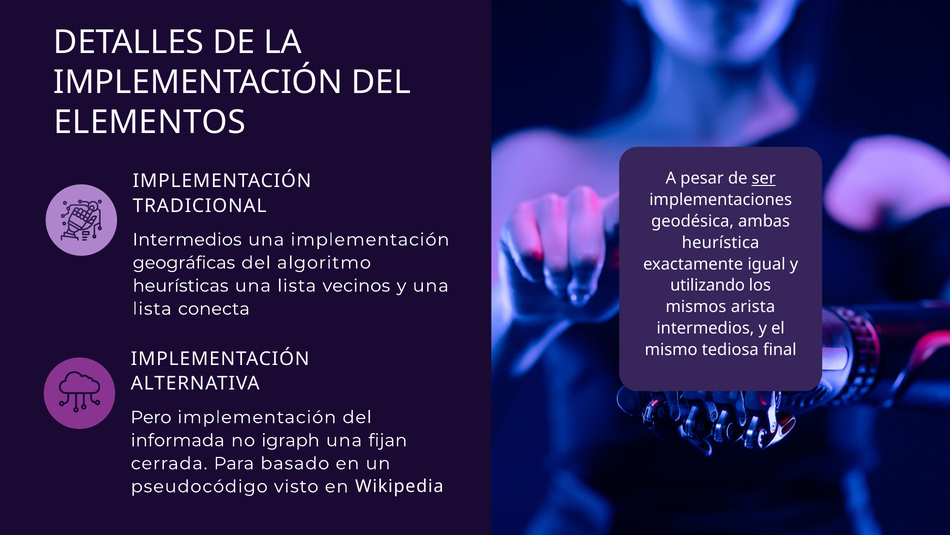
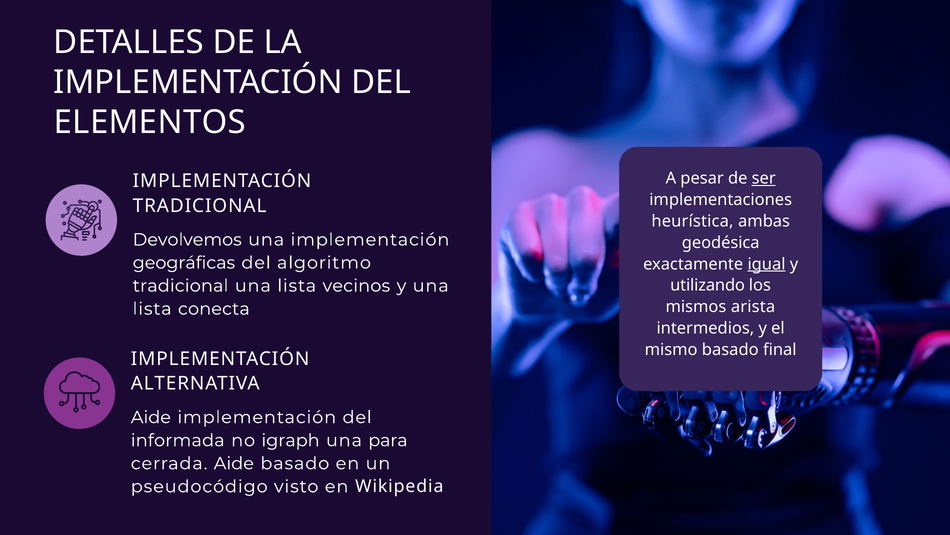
geodésica: geodésica -> heurística (692, 221)
Intermedios: Intermedios -> Devolvemos (187, 239)
heurística: heurística -> geodésica (721, 242)
igual underline: none -> present (767, 264)
heurísticas: heurísticas -> tradicional (181, 285)
mismo tediosa: tediosa -> basado (730, 349)
Pero: Pero -> Aide (151, 417)
fijan: fijan -> para (388, 440)
cerrada Para: Para -> Aide (234, 463)
